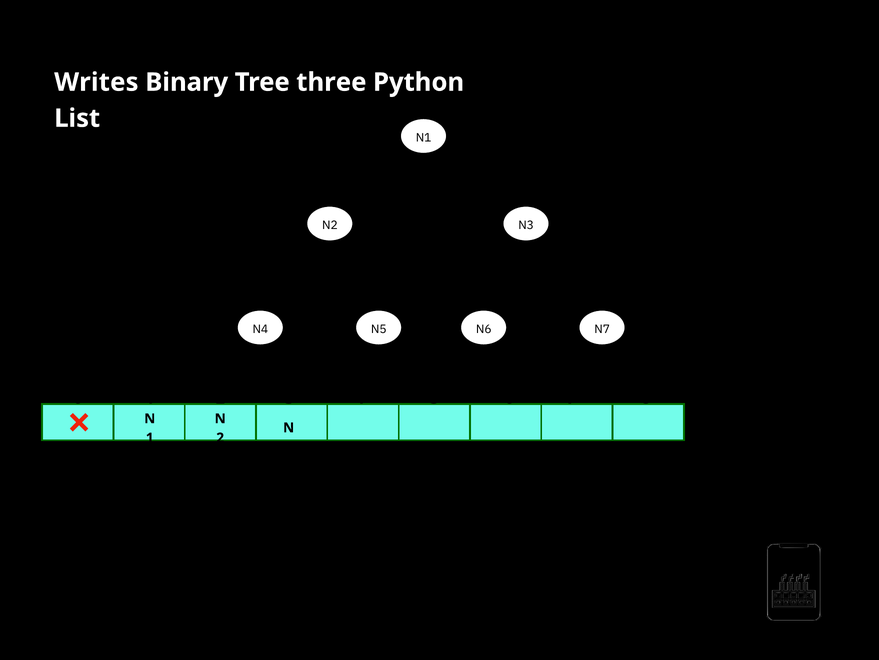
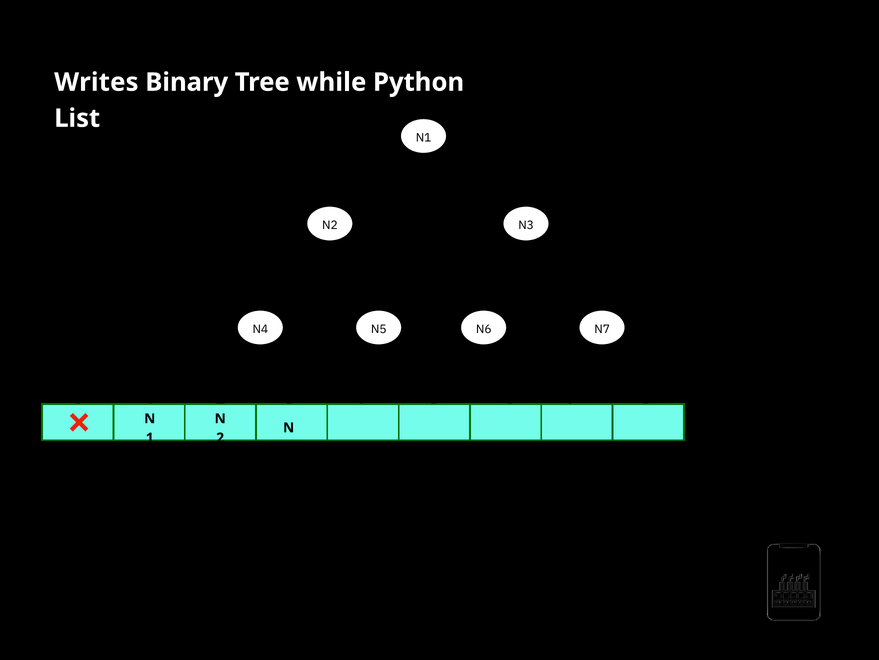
three: three -> while (331, 82)
